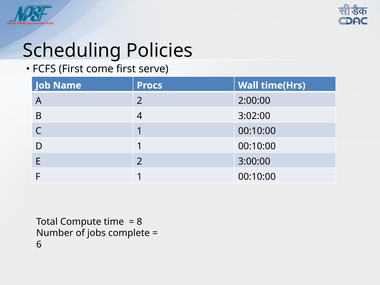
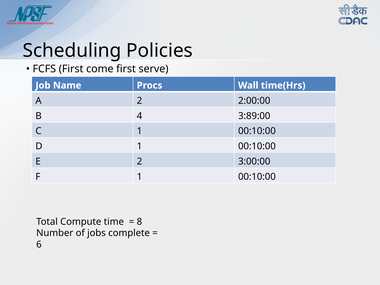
3:02:00: 3:02:00 -> 3:89:00 (254, 116)
